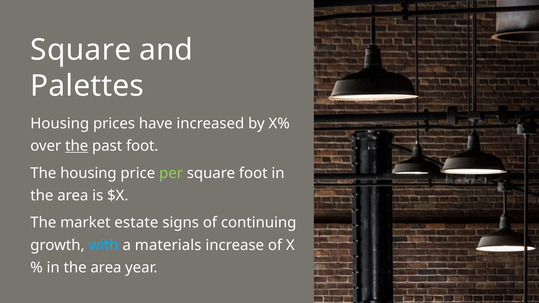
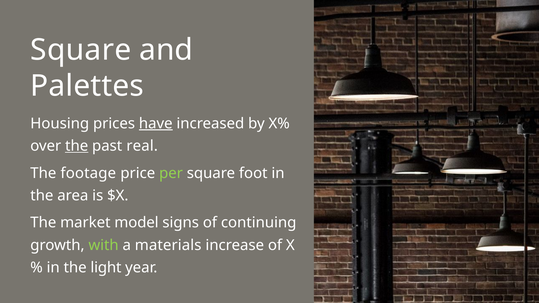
have underline: none -> present (156, 123)
past foot: foot -> real (142, 146)
The housing: housing -> footage (88, 173)
estate: estate -> model (137, 223)
with colour: light blue -> light green (104, 245)
area: area -> light (106, 268)
